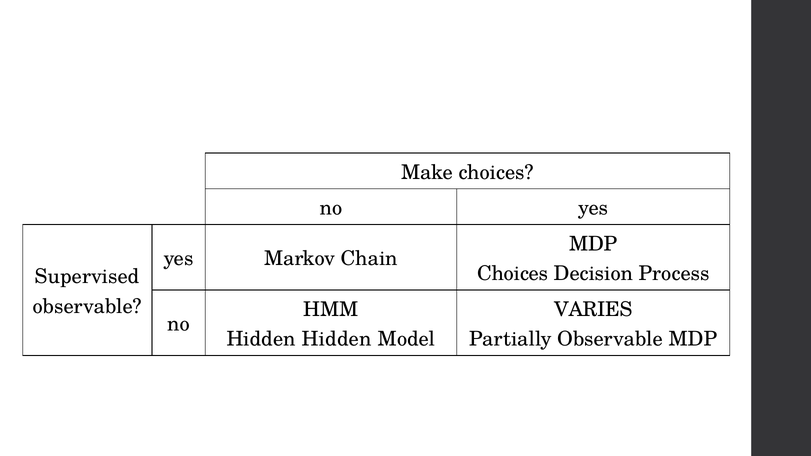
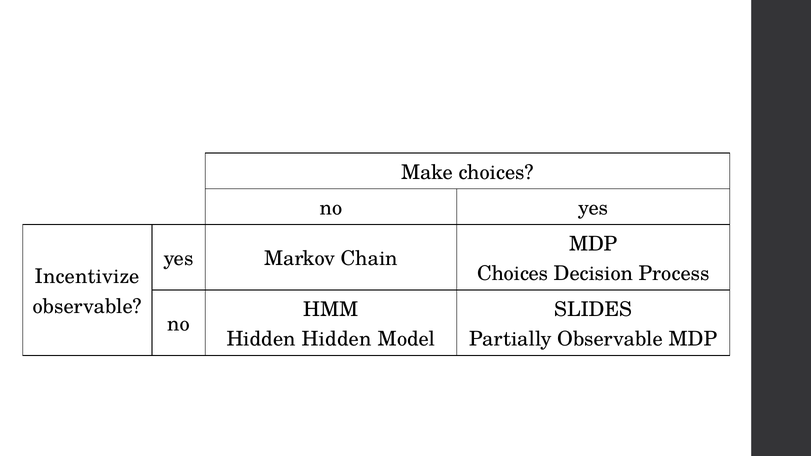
Supervised: Supervised -> Incentivize (87, 277)
VARIES: VARIES -> SLIDES (593, 309)
